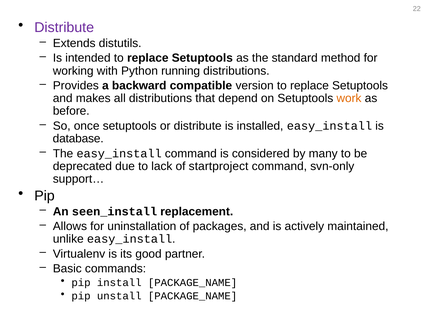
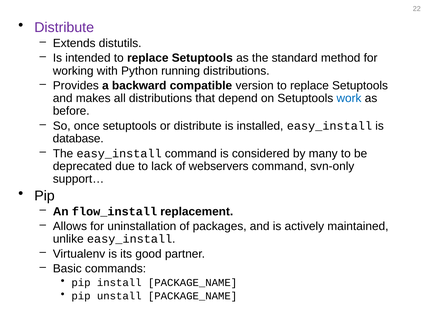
work colour: orange -> blue (349, 99)
startproject: startproject -> webservers (219, 167)
seen_install: seen_install -> flow_install (115, 212)
